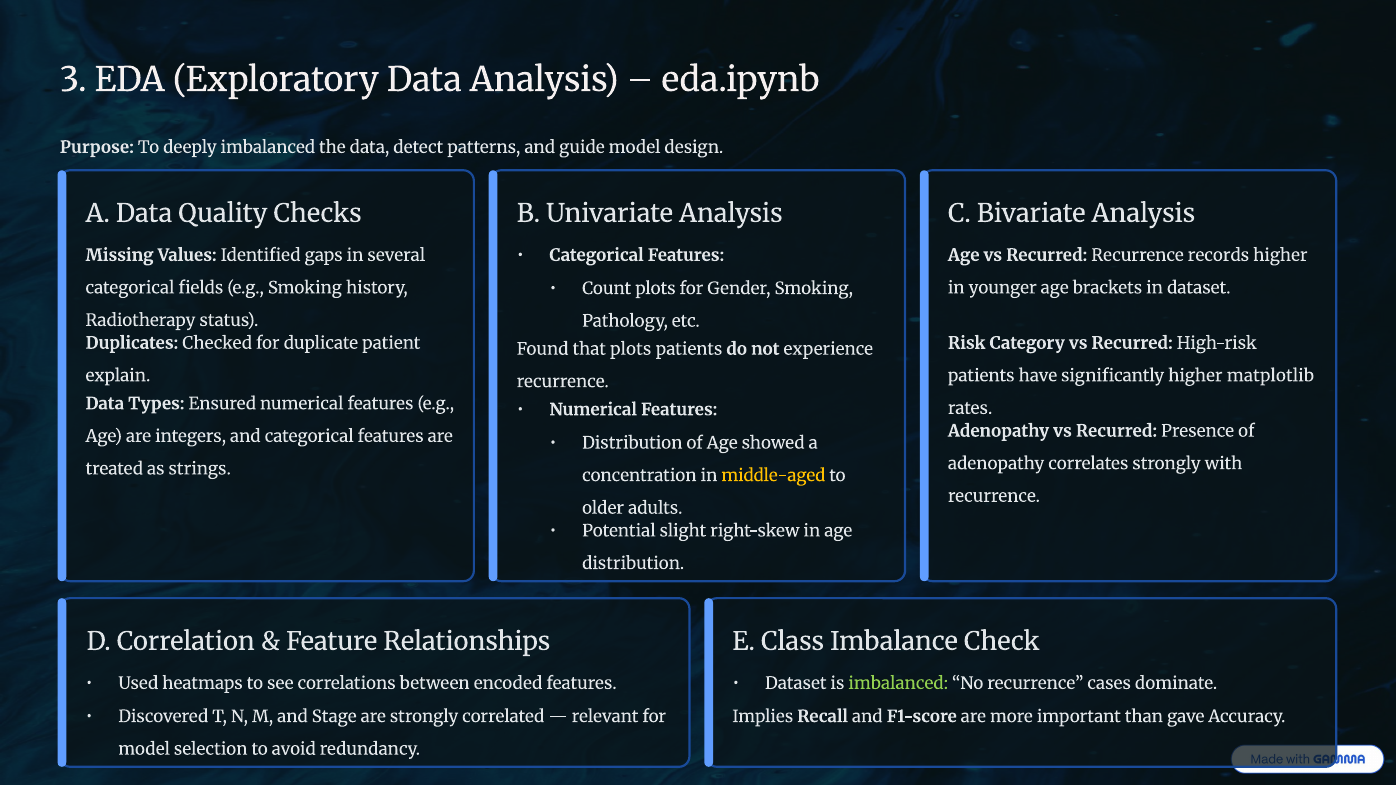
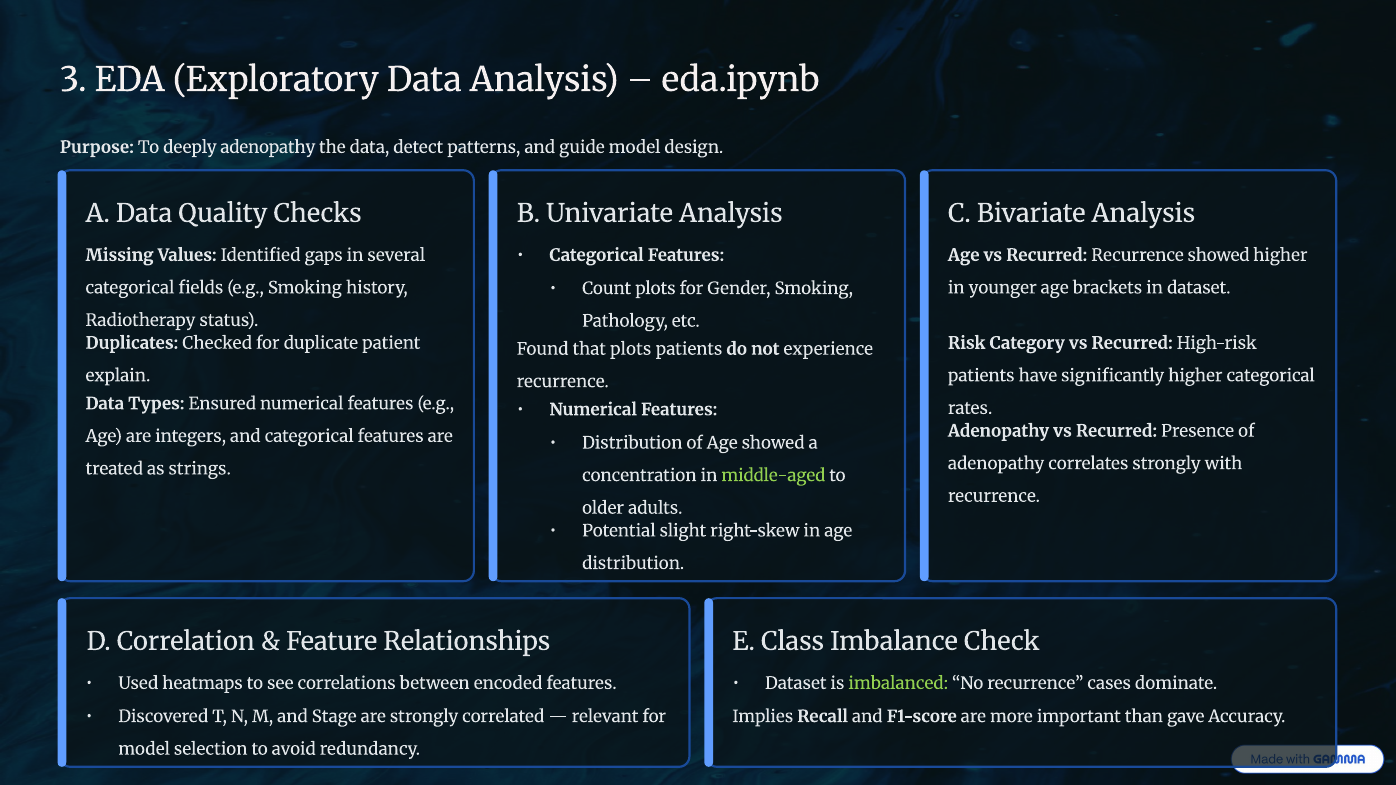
deeply imbalanced: imbalanced -> adenopathy (268, 147)
Recurrence records: records -> showed (1219, 255)
higher matplotlib: matplotlib -> categorical (1271, 376)
middle-aged colour: yellow -> light green (773, 476)
